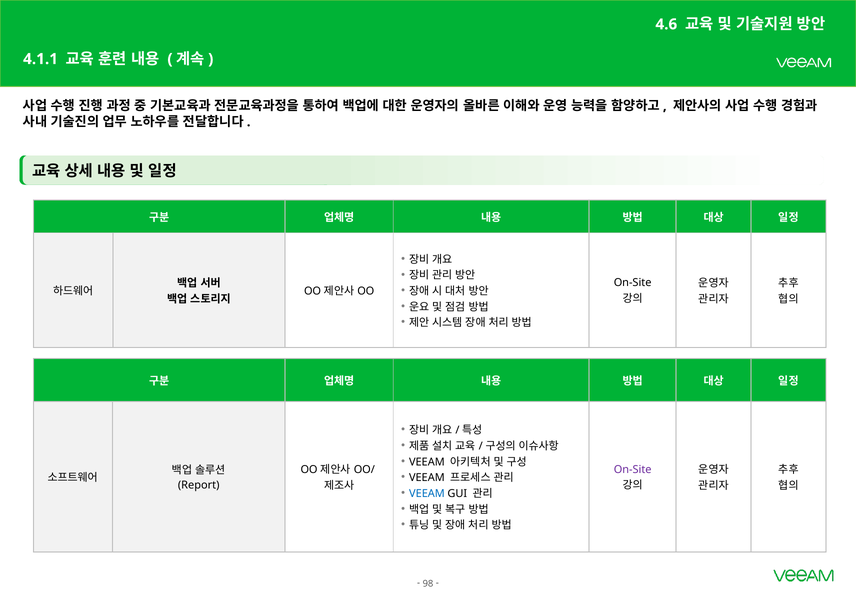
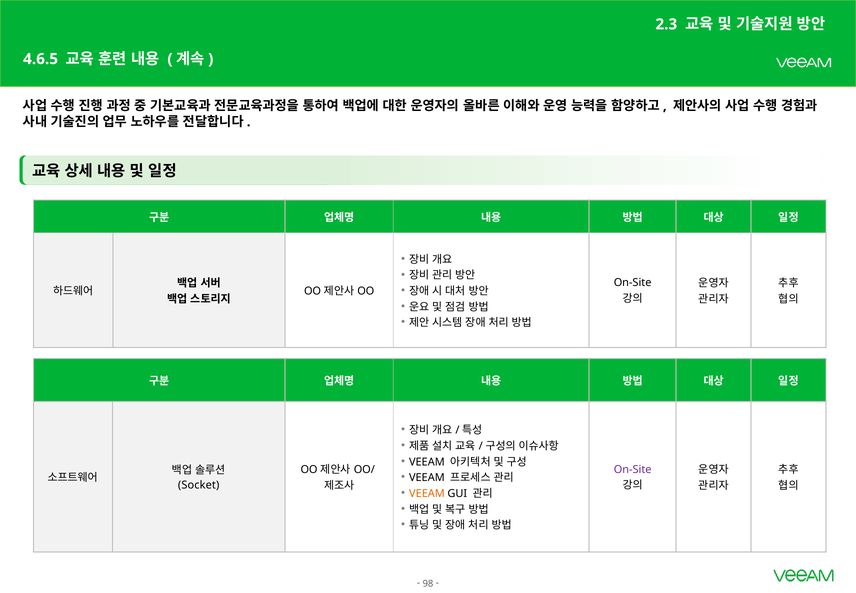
4.6: 4.6 -> 2.3 (666, 24)
4.1.1: 4.1.1 -> 4.6.5 (41, 59)
Report: Report -> Socket (199, 485)
VEEAM colour: blue -> orange (427, 493)
